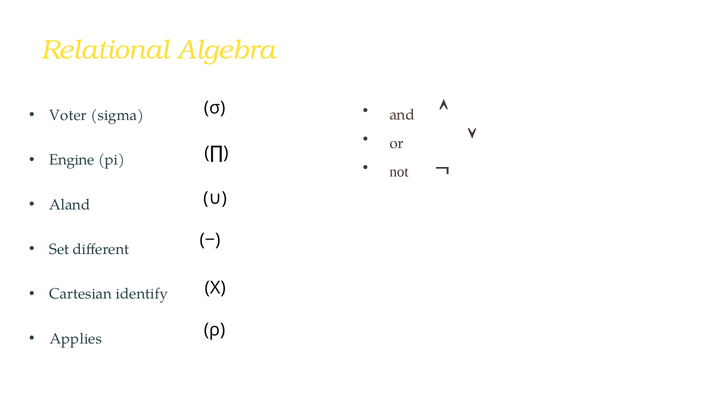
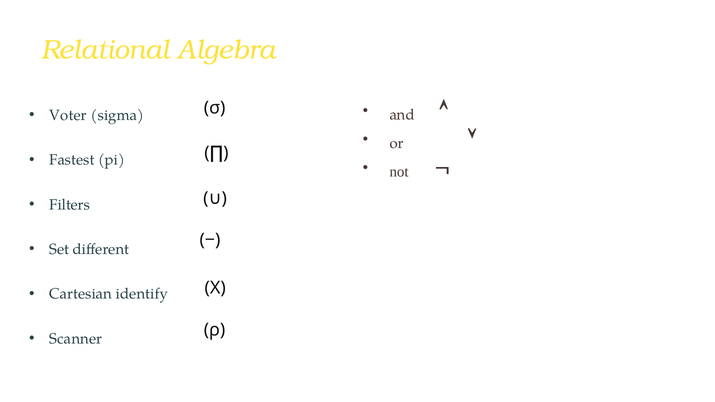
Engine: Engine -> Fastest (72, 160)
Aland: Aland -> Filters (70, 205)
Applies: Applies -> Scanner (76, 339)
